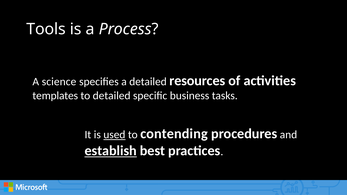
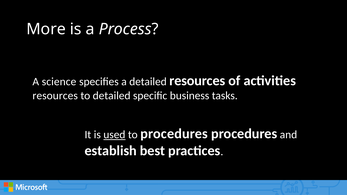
Tools: Tools -> More (46, 29)
templates: templates -> resources (55, 96)
to contending: contending -> procedures (174, 134)
establish underline: present -> none (111, 151)
